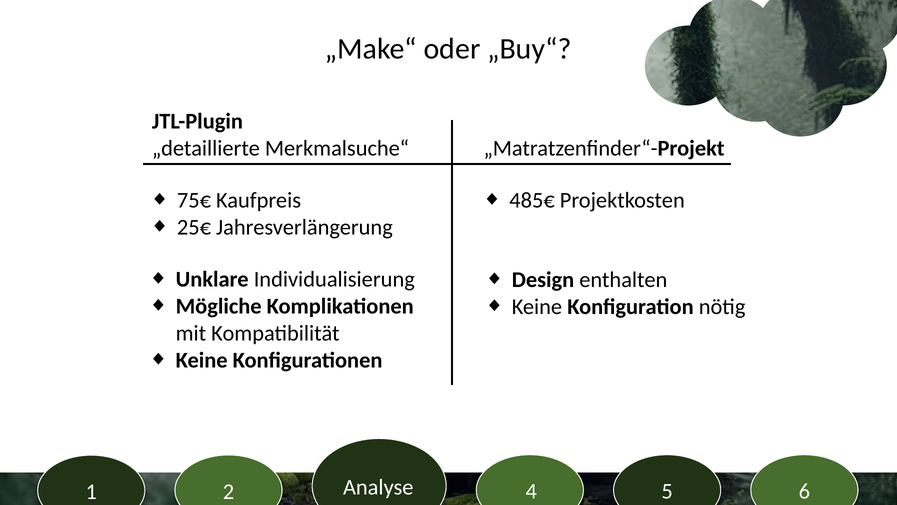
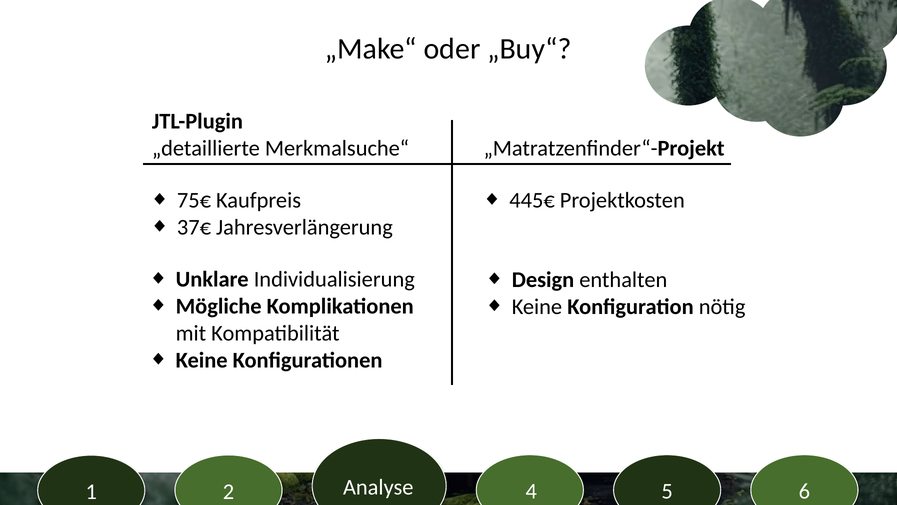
485€: 485€ -> 445€ (532, 200)
25€: 25€ -> 37€ (194, 227)
